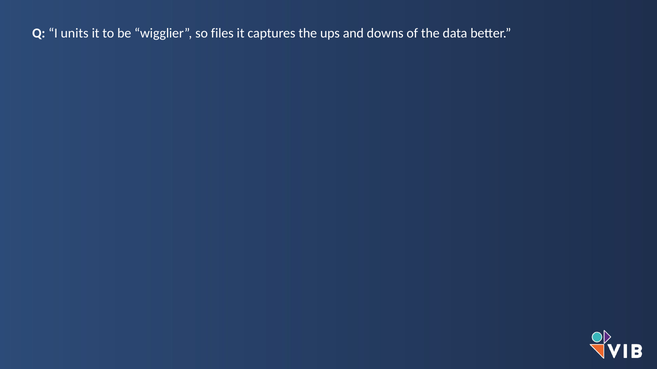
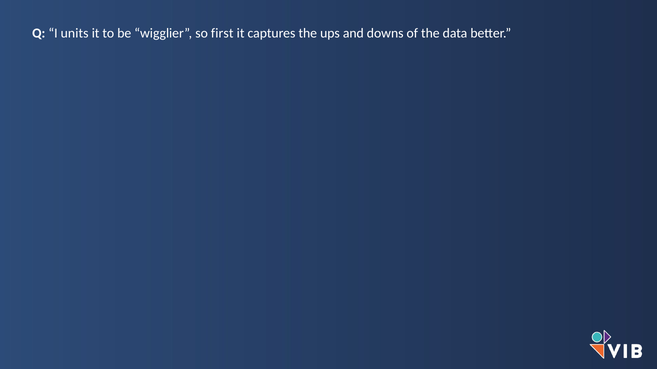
files: files -> first (222, 33)
